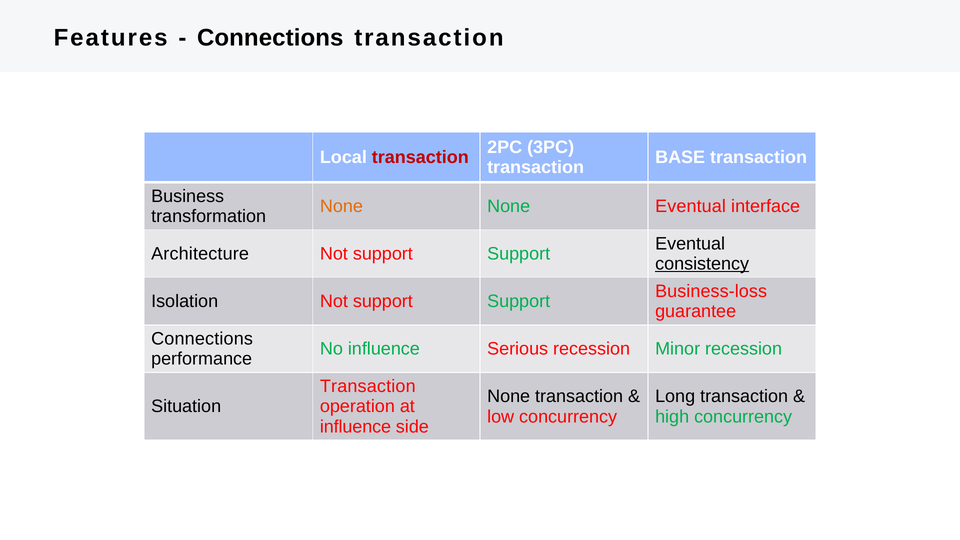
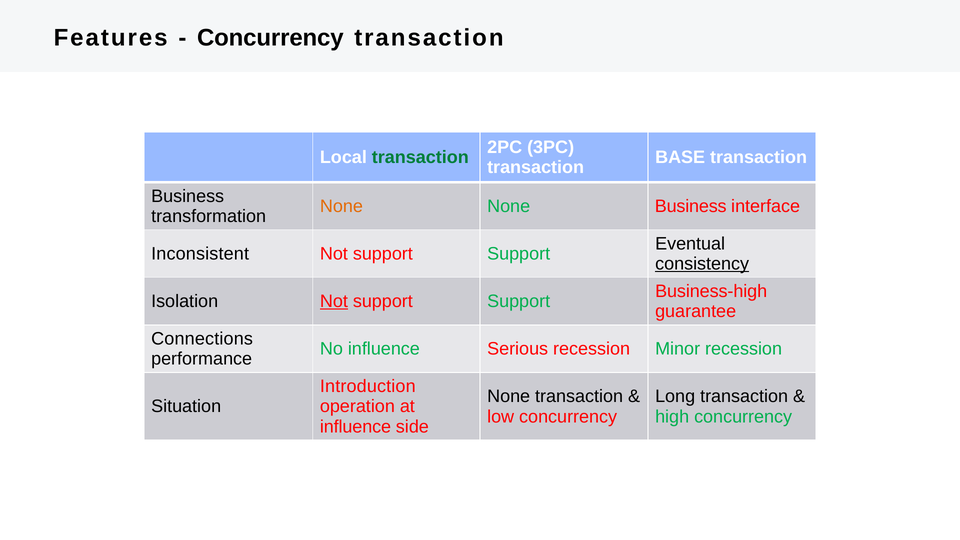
Connections: Connections -> Concurrency (270, 38)
transaction colour: red -> green (420, 157)
None Eventual: Eventual -> Business (691, 206)
Architecture: Architecture -> Inconsistent (200, 254)
Business-loss: Business-loss -> Business-high (711, 291)
Not underline: none -> present (334, 301)
Transaction: Transaction -> Introduction (368, 386)
